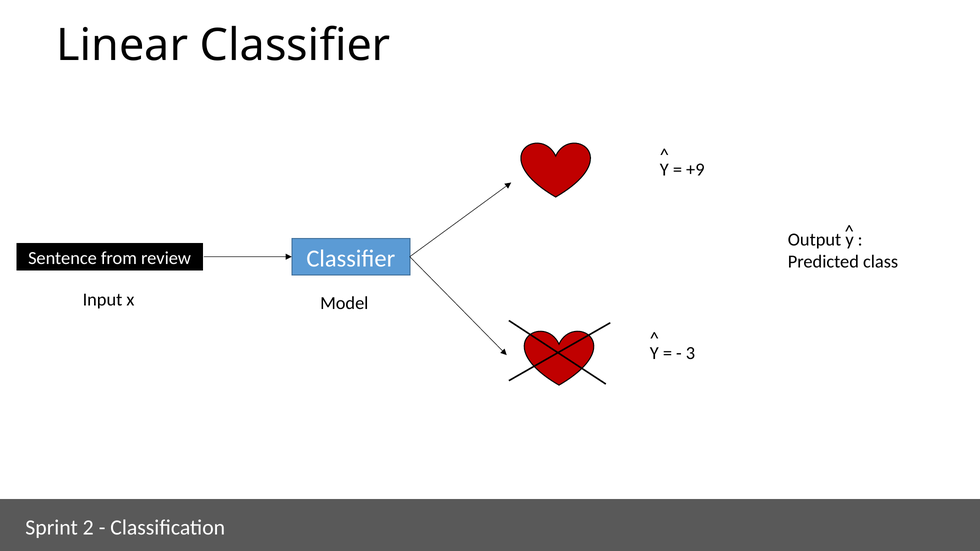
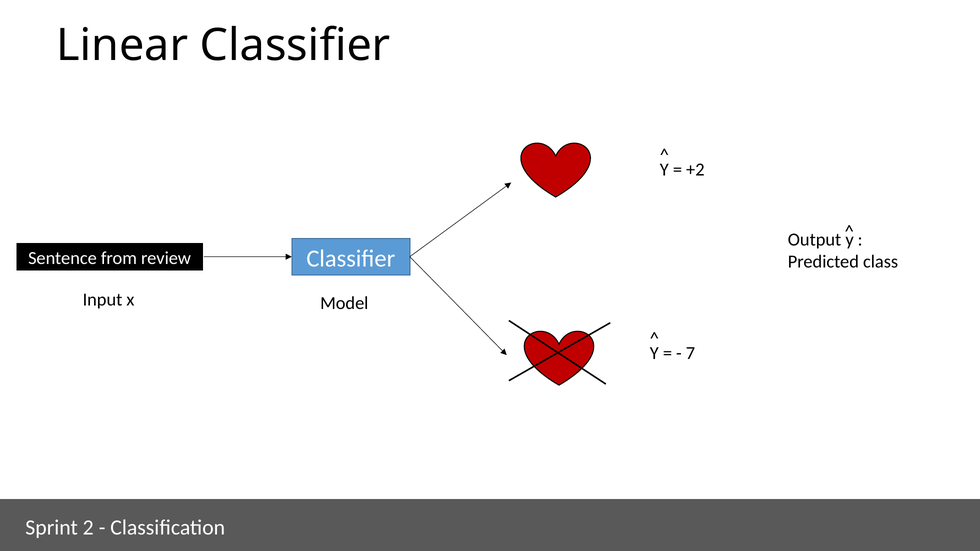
+9: +9 -> +2 (695, 170)
3: 3 -> 7 (691, 353)
